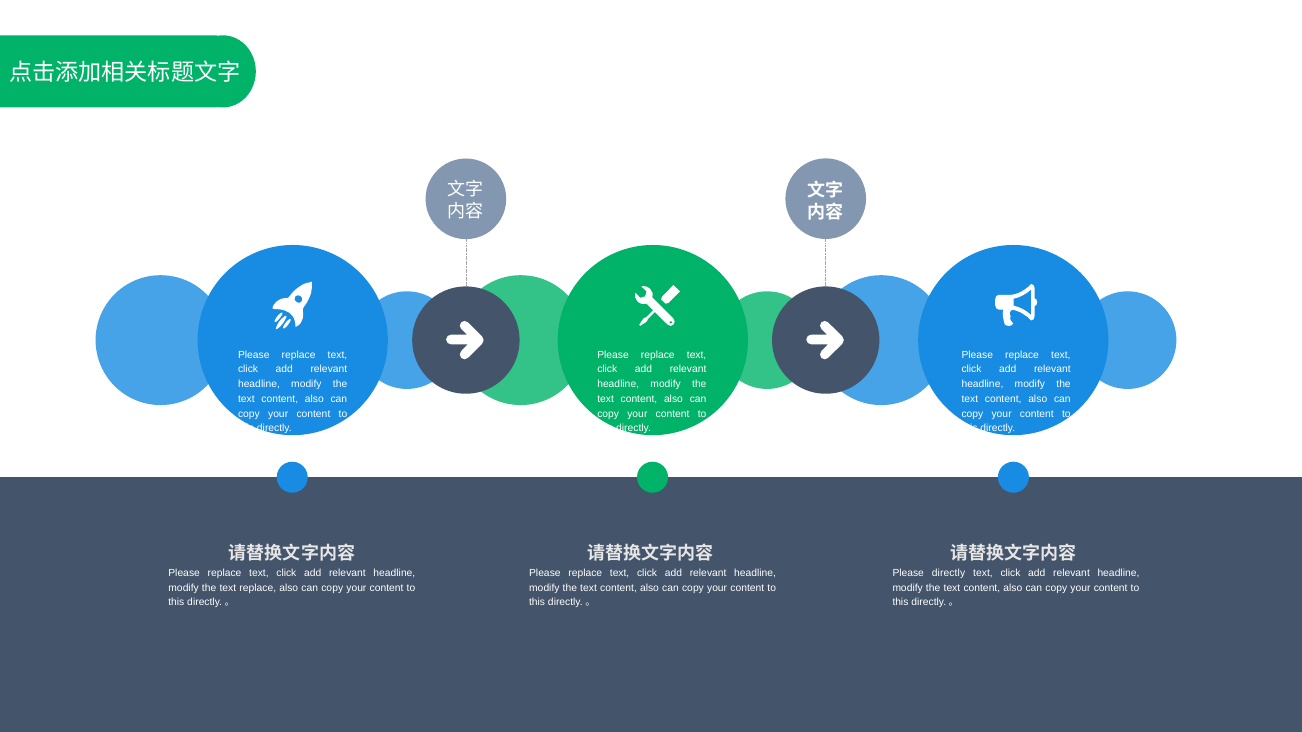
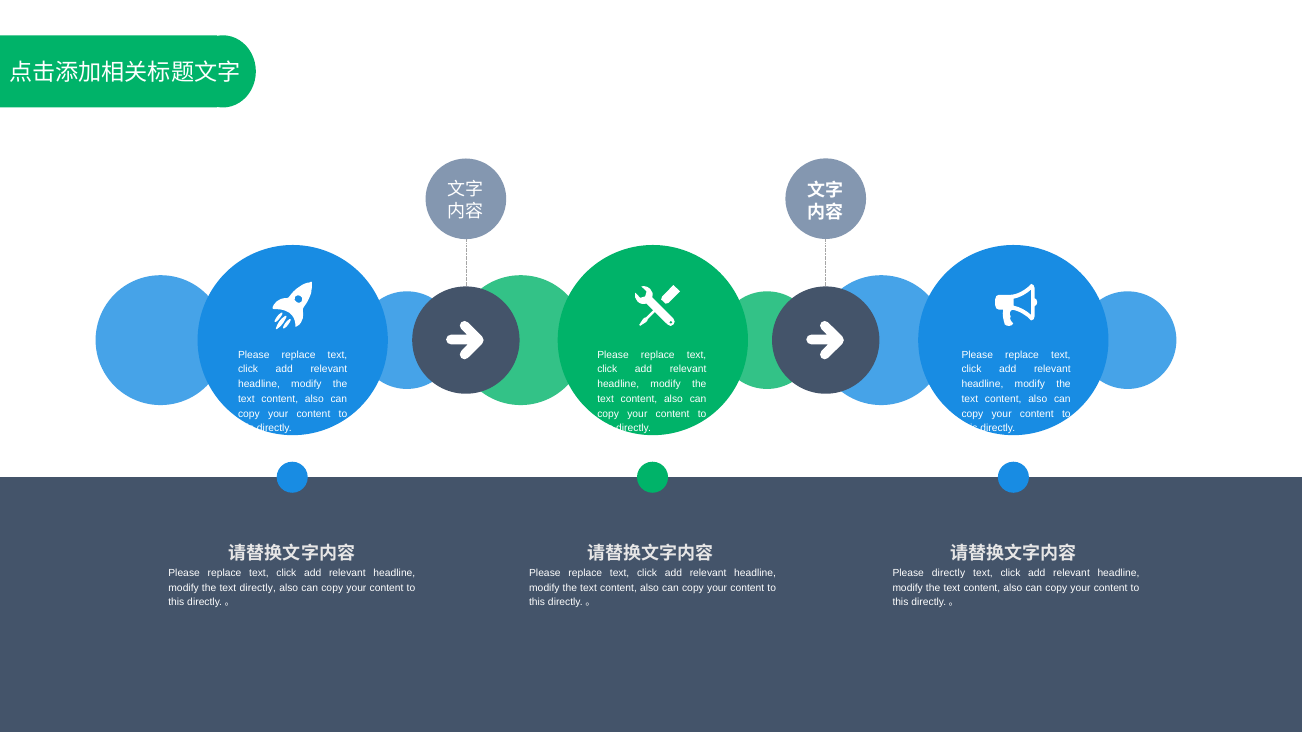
text replace: replace -> directly (258, 588)
